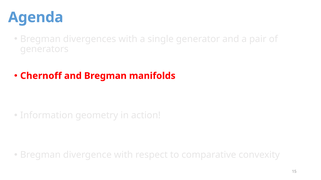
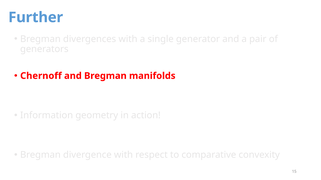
Agenda: Agenda -> Further (36, 17)
